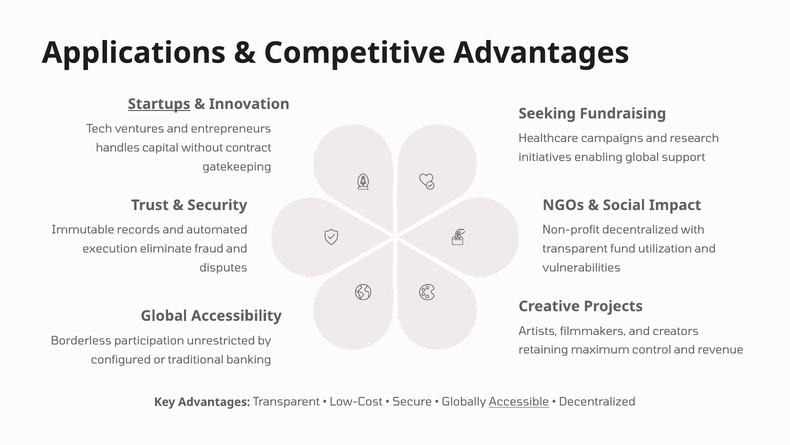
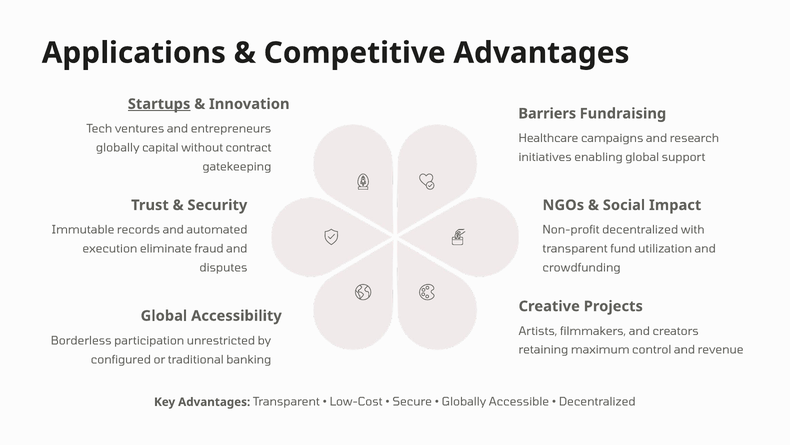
Seeking: Seeking -> Barriers (547, 113)
handles: handles -> globally (118, 148)
vulnerabilities: vulnerabilities -> crowdfunding (582, 267)
Accessible underline: present -> none (519, 402)
